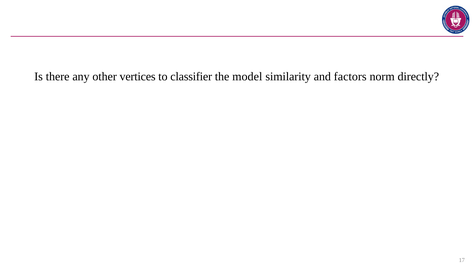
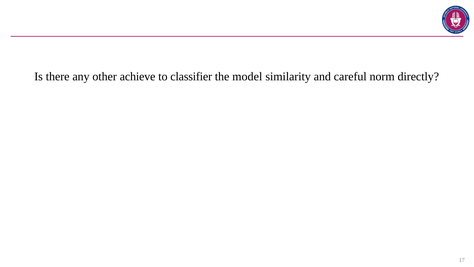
vertices: vertices -> achieve (138, 77)
factors: factors -> careful (350, 77)
